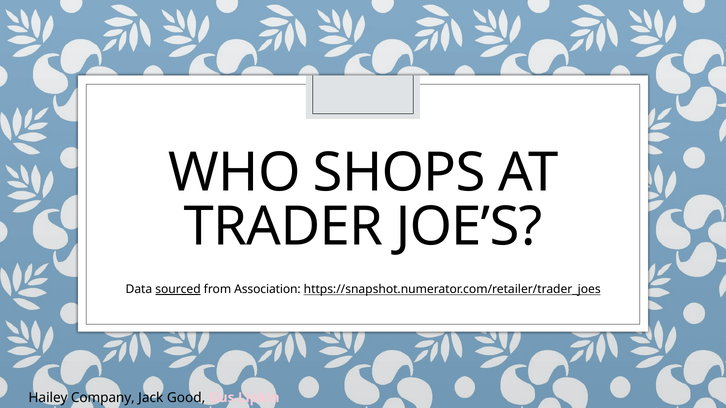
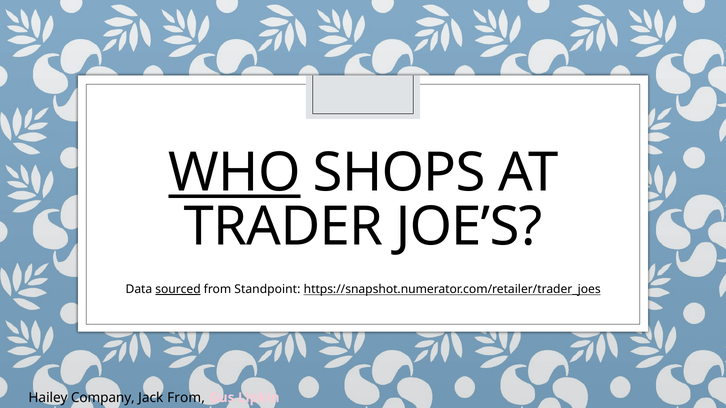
WHO underline: none -> present (235, 173)
Association: Association -> Standpoint (267, 290)
Jack Good: Good -> From (186, 398)
